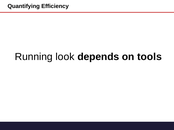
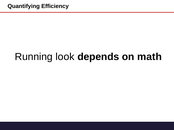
tools: tools -> math (150, 57)
